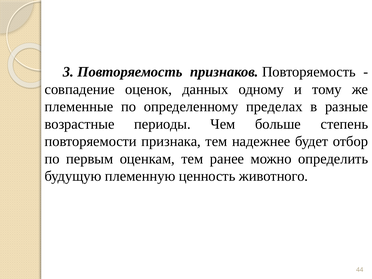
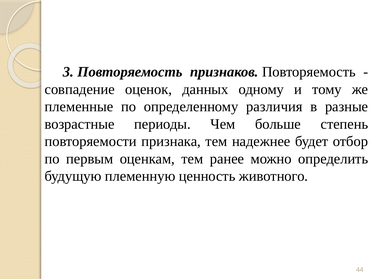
пределах: пределах -> различия (274, 107)
